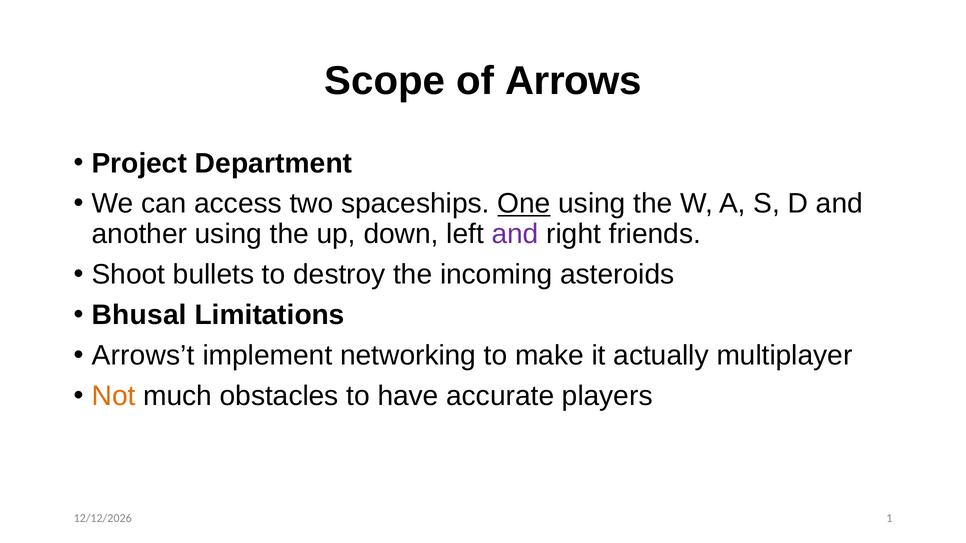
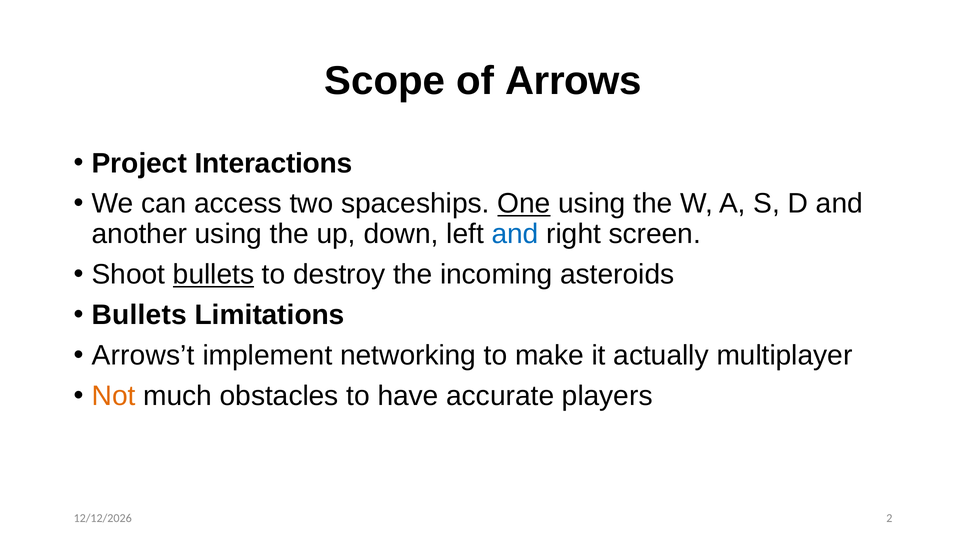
Department: Department -> Interactions (274, 163)
and colour: purple -> blue (515, 234)
friends: friends -> screen (655, 234)
bullets underline: none -> present (214, 275)
Bhusal: Bhusal -> Bullets (139, 315)
1: 1 -> 2 (889, 519)
